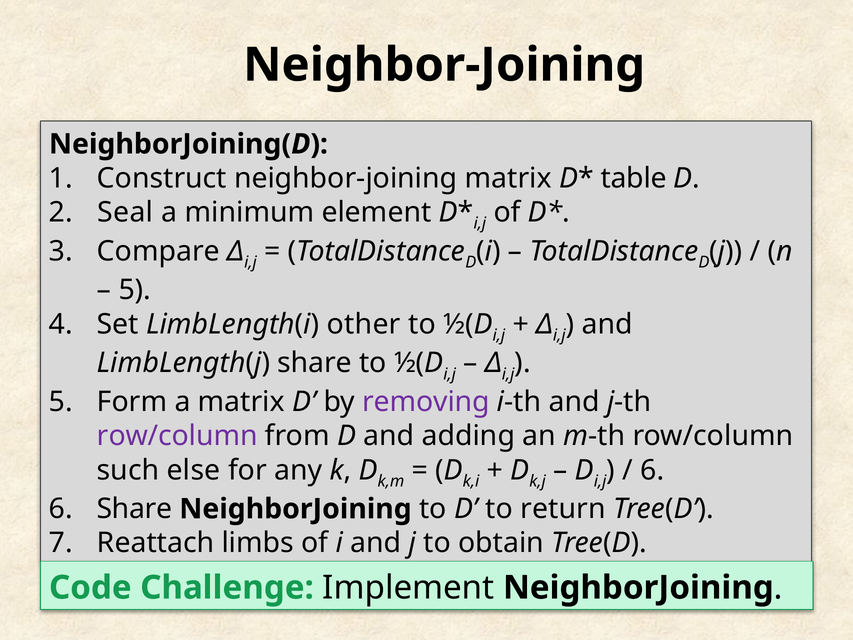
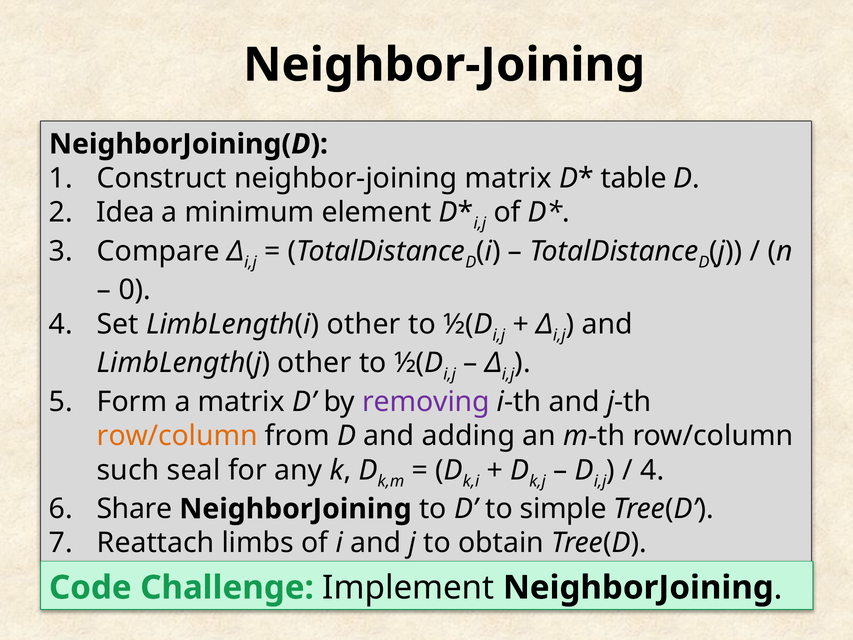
Seal: Seal -> Idea (126, 212)
5: 5 -> 0 (135, 290)
LimbLength(j share: share -> other (314, 363)
row/column colour: purple -> orange (177, 436)
else: else -> seal (194, 470)
6: 6 -> 4 (652, 470)
return: return -> simple (563, 509)
